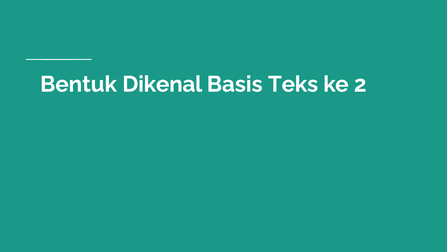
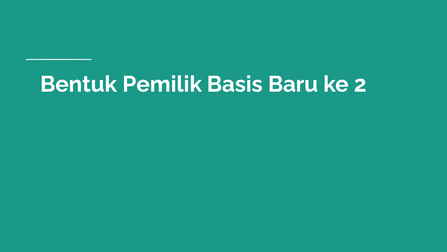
Dikenal: Dikenal -> Pemilik (162, 84)
Teks: Teks -> Baru (293, 84)
